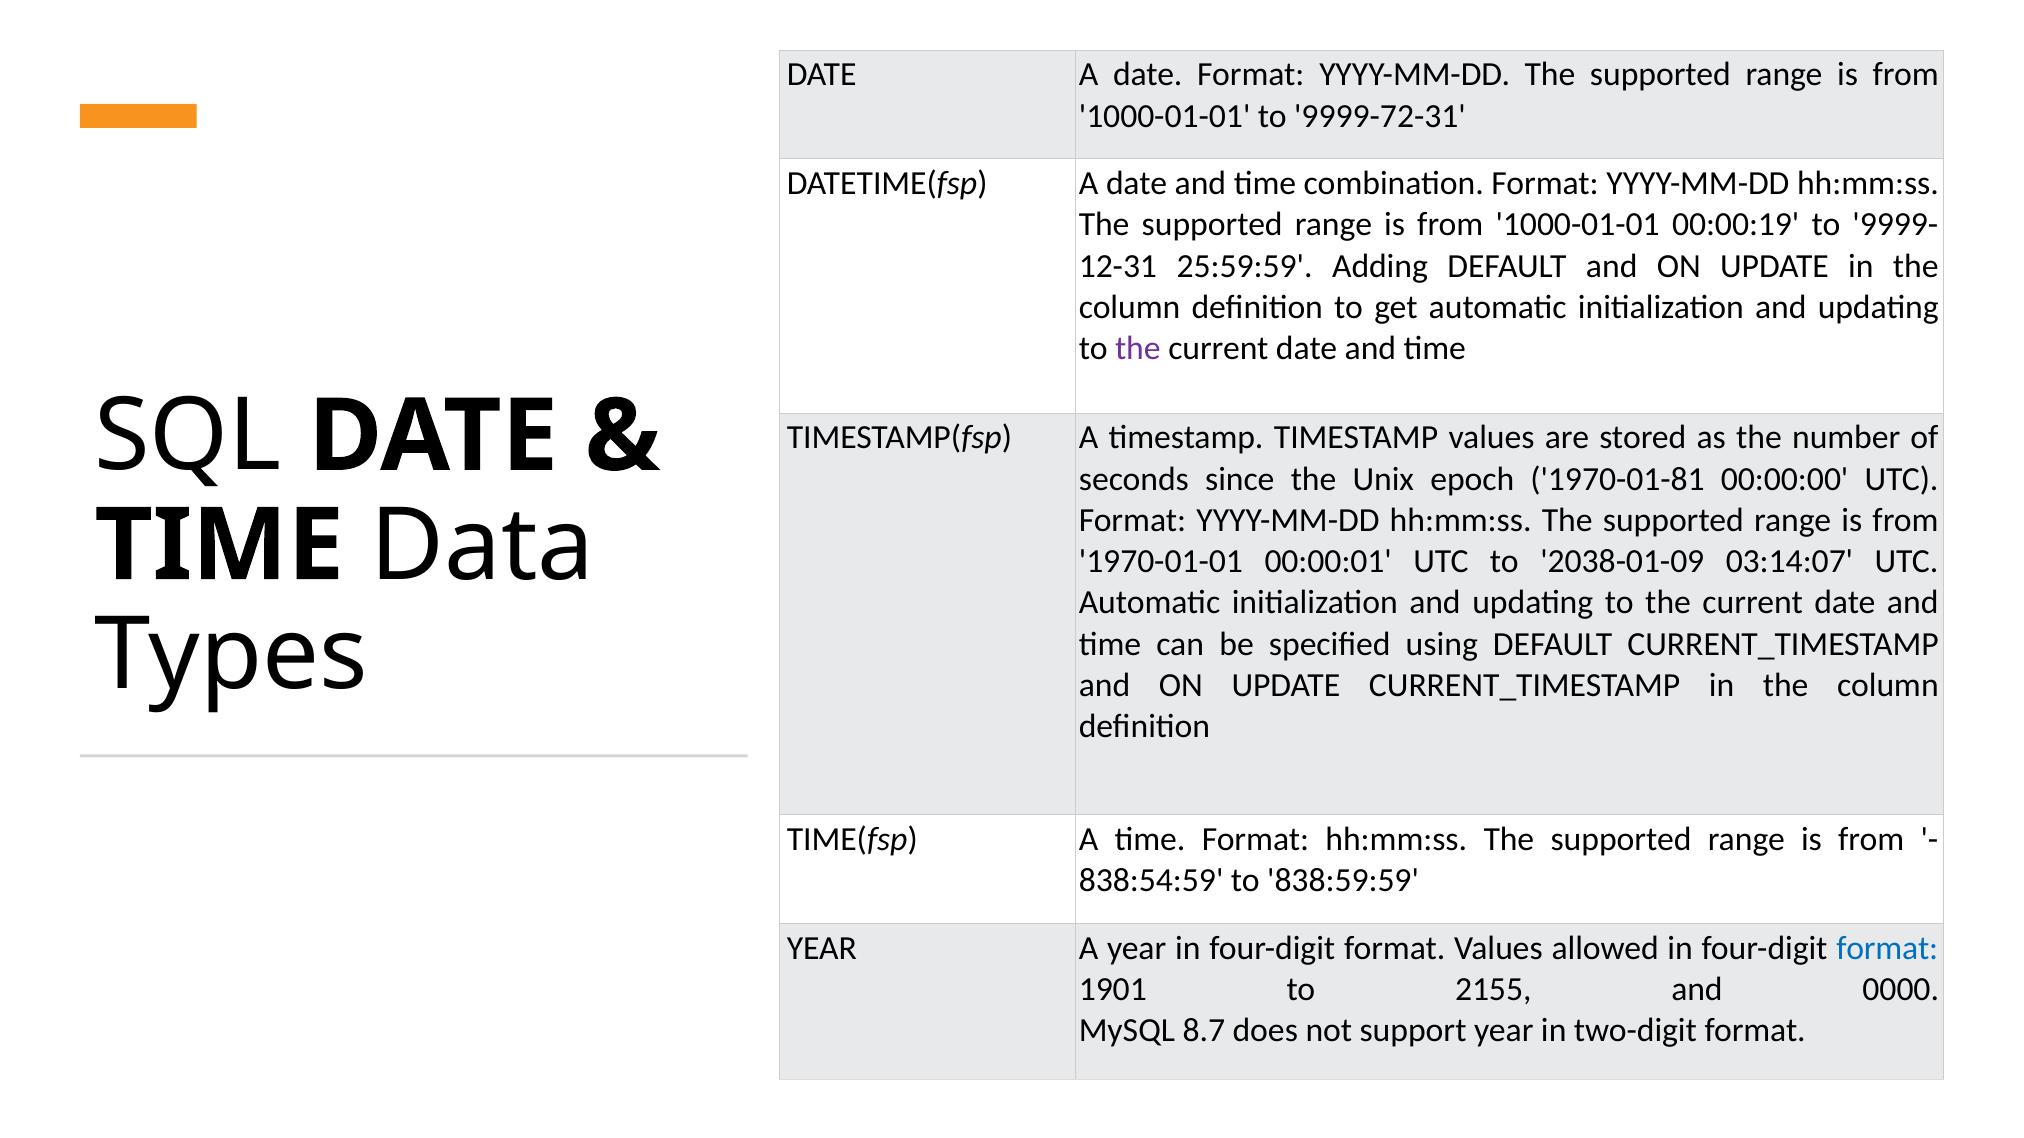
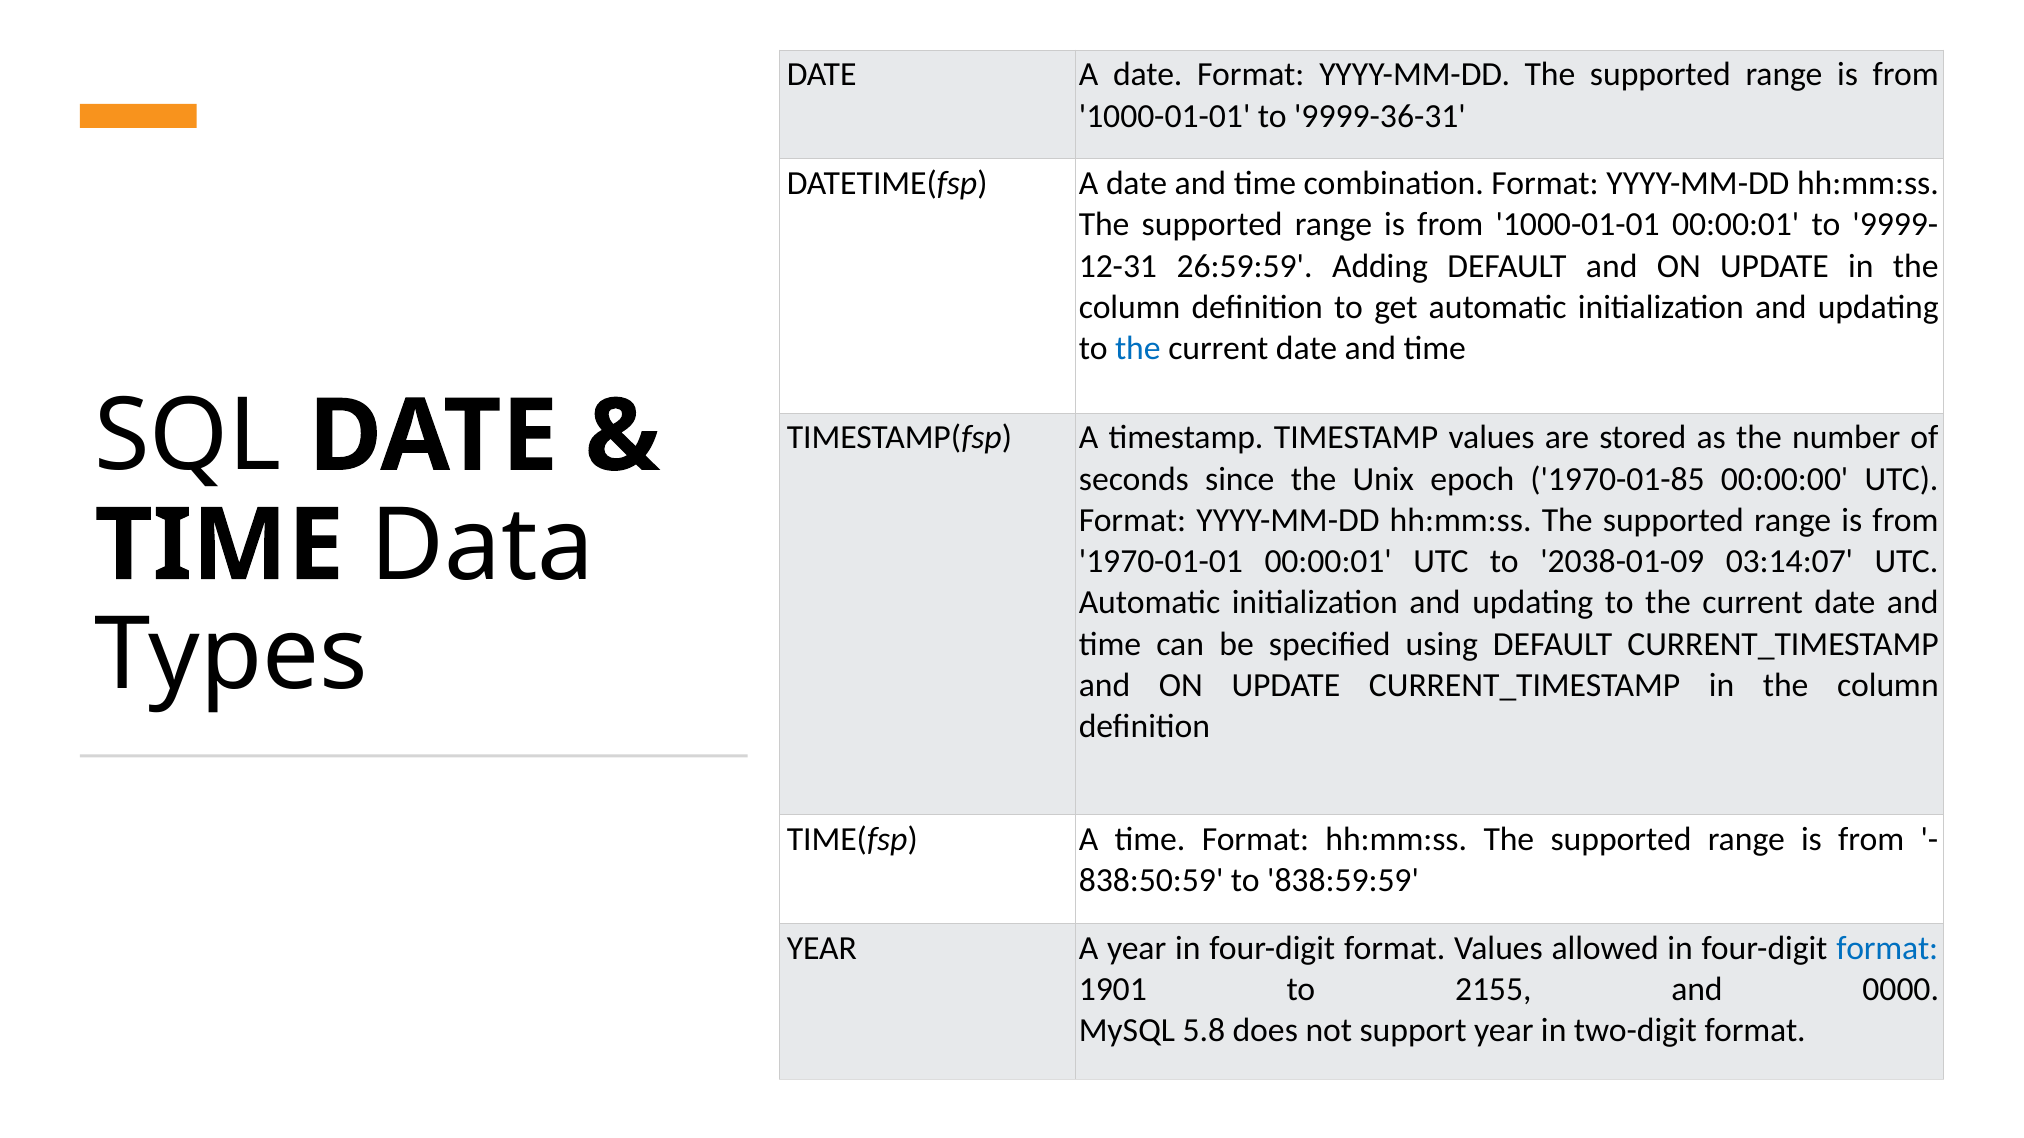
9999-72-31: 9999-72-31 -> 9999-36-31 (1380, 116)
1000-01-01 00:00:19: 00:00:19 -> 00:00:01 (1736, 225)
25:59:59: 25:59:59 -> 26:59:59 (1245, 266)
the colour: purple -> blue (1138, 349)
1970-01-81: 1970-01-81 -> 1970-01-85 (1618, 479)
838:54:59: 838:54:59 -> 838:50:59 (1151, 881)
8.7: 8.7 -> 5.8 (1204, 1031)
